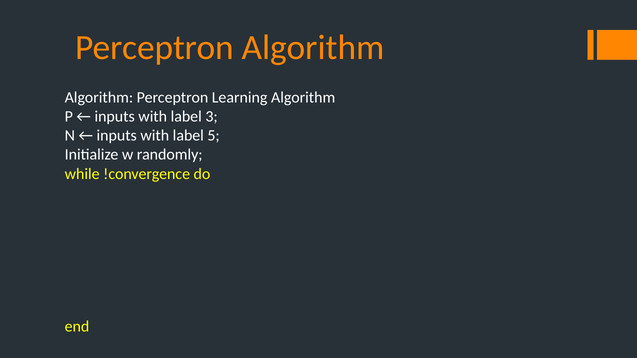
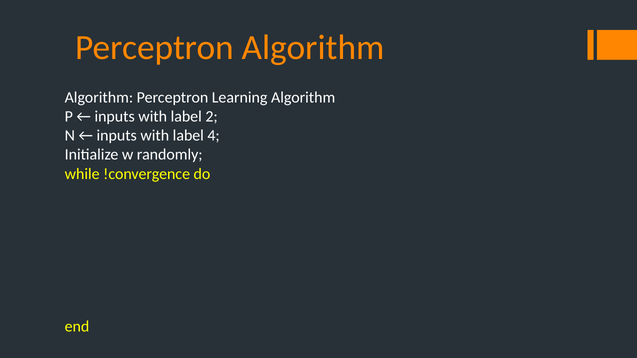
3: 3 -> 2 (212, 117)
5: 5 -> 4 (214, 136)
